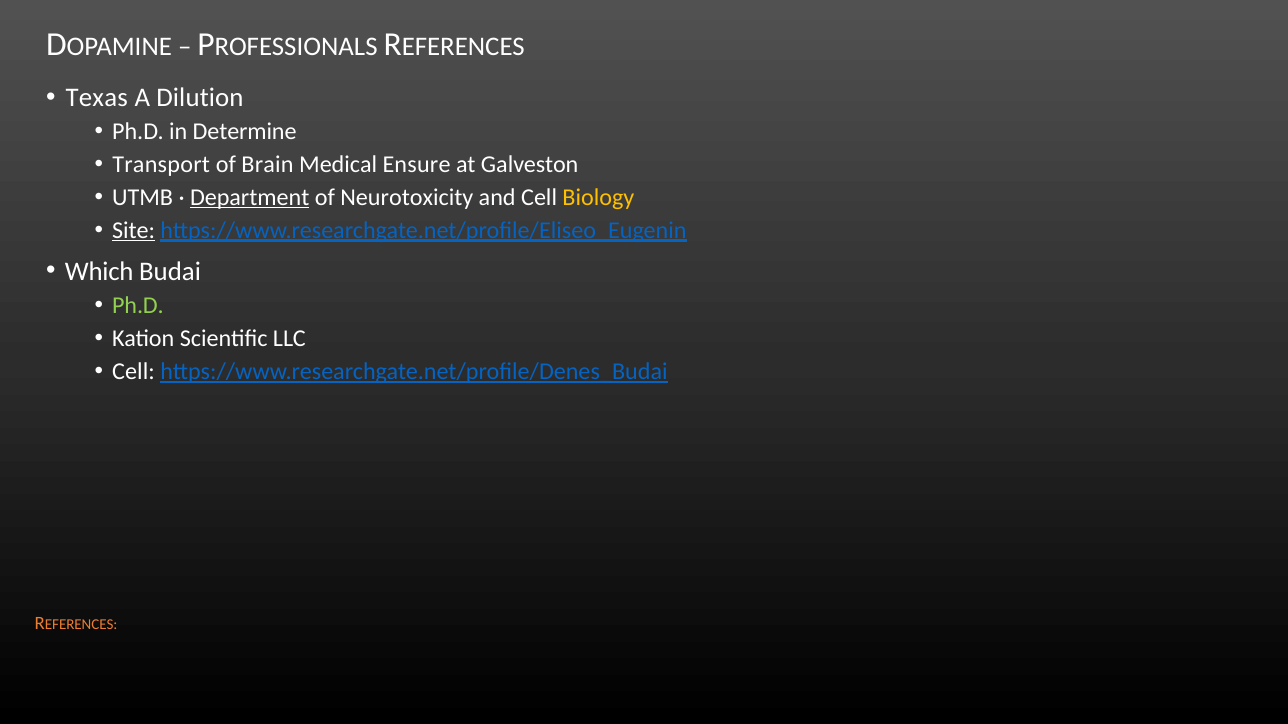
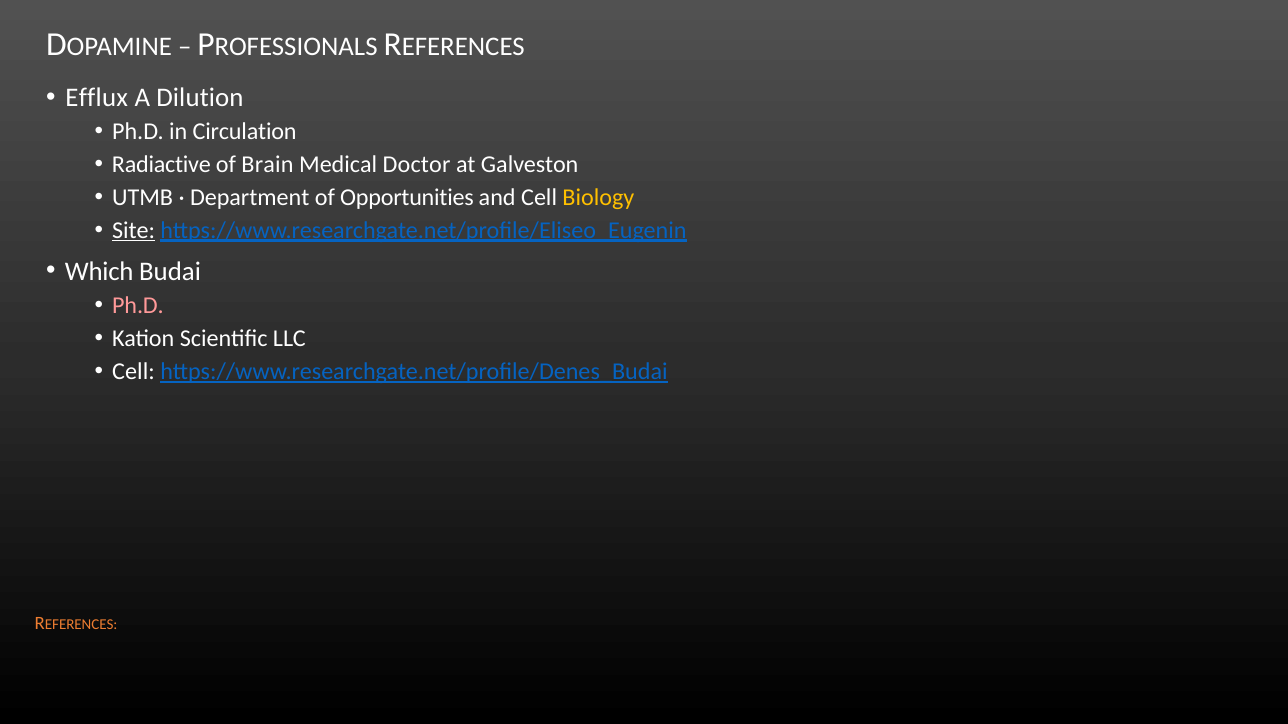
Texas: Texas -> Efflux (97, 97)
Determine: Determine -> Circulation (245, 132)
Transport: Transport -> Radiactive (161, 164)
Ensure: Ensure -> Doctor (417, 164)
Department underline: present -> none (250, 197)
Neurotoxicity: Neurotoxicity -> Opportunities (407, 197)
Ph.D colour: light green -> pink (138, 306)
